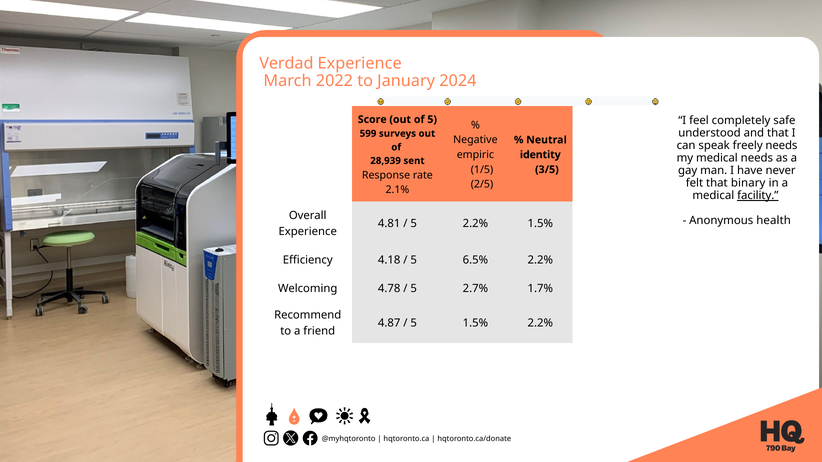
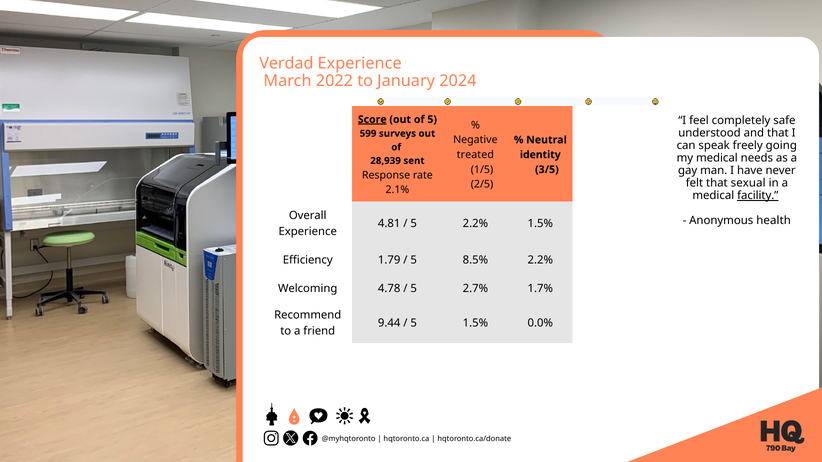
Score underline: none -> present (372, 120)
freely needs: needs -> going (781, 146)
empiric: empiric -> treated (475, 155)
binary: binary -> sexual (748, 183)
4.18: 4.18 -> 1.79 (389, 260)
6.5%: 6.5% -> 8.5% (475, 260)
4.87: 4.87 -> 9.44 (389, 323)
1.5% 2.2%: 2.2% -> 0.0% (540, 323)
